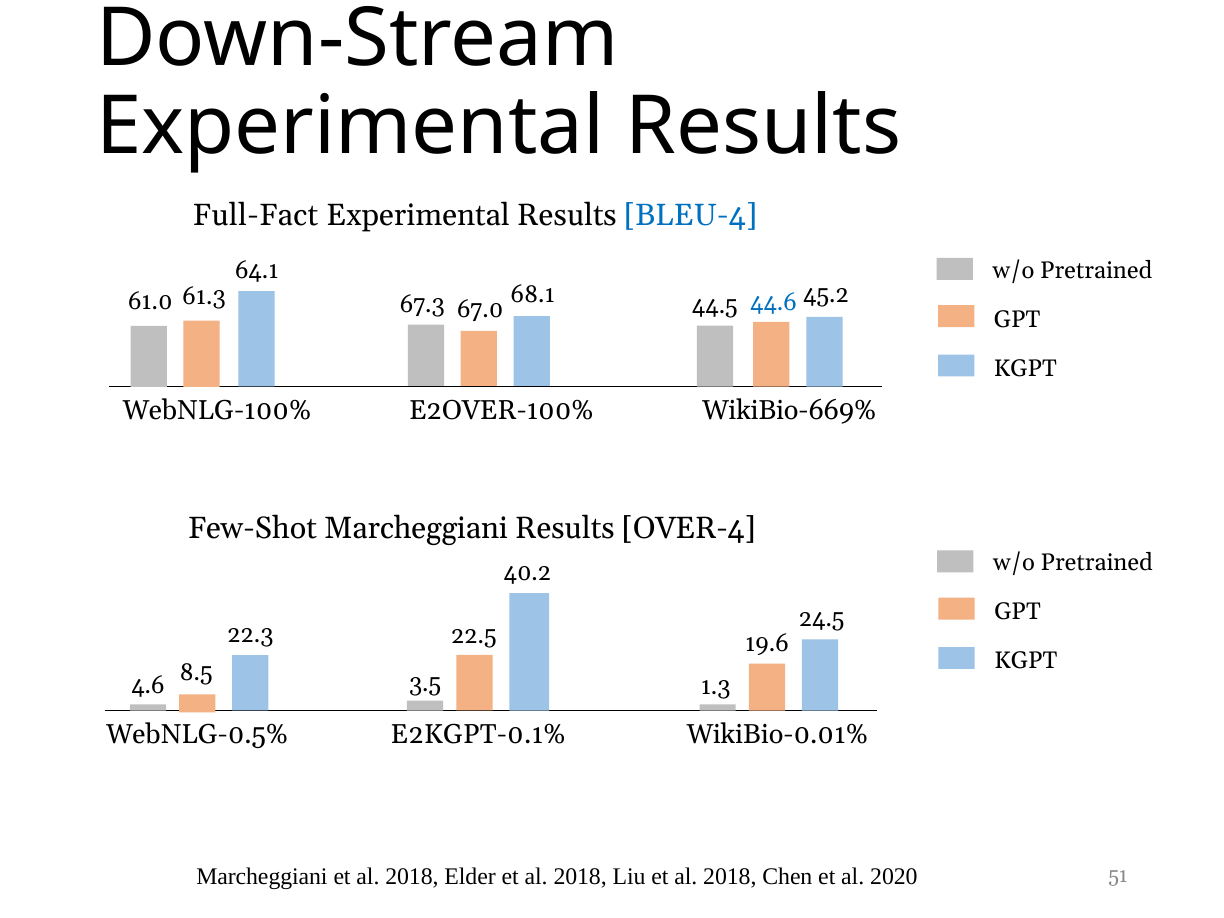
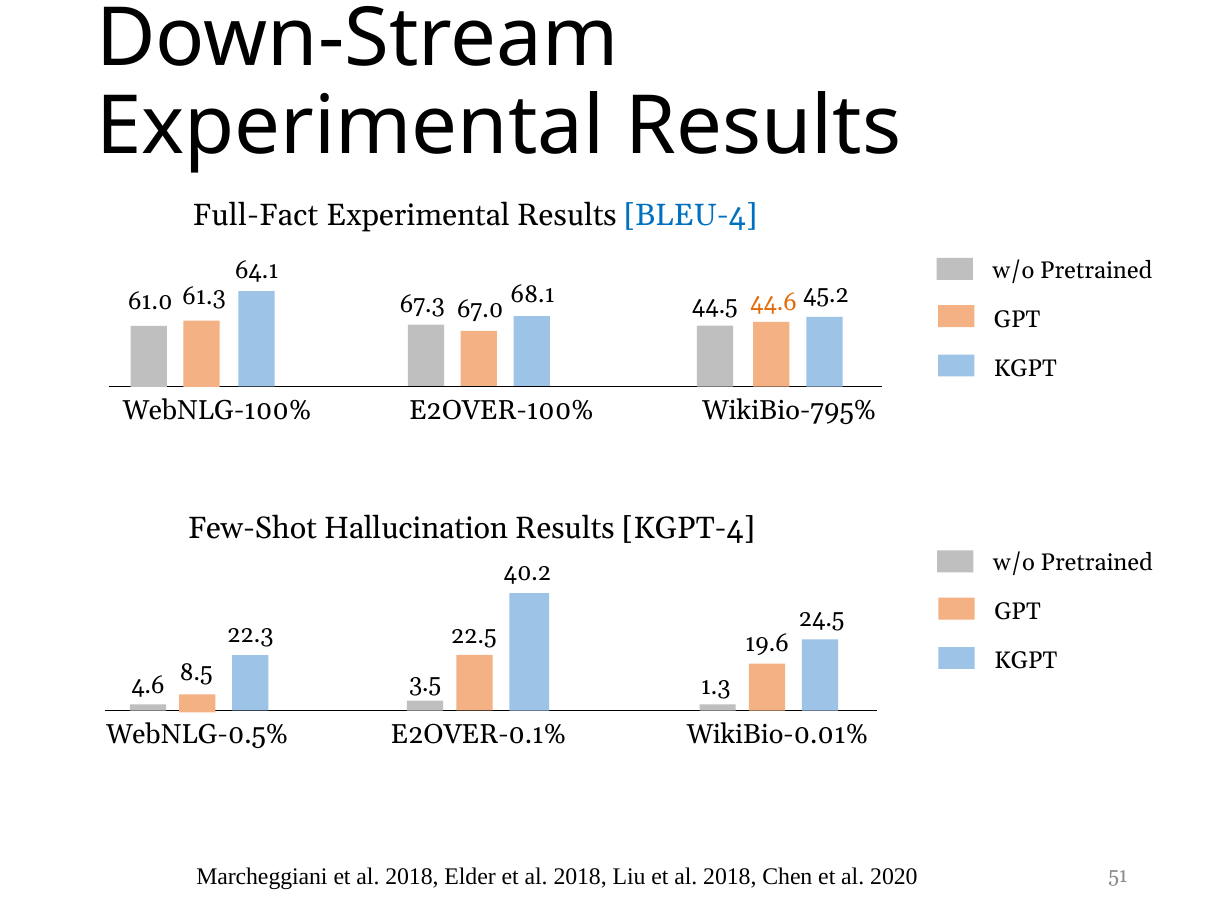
44.6 colour: blue -> orange (773, 303)
WikiBio-669%: WikiBio-669% -> WikiBio-795% (789, 410)
Few-Shot Marcheggiani: Marcheggiani -> Hallucination (416, 529)
OVER-4: OVER-4 -> KGPT-4 (689, 529)
E2KGPT-0.1%: E2KGPT-0.1% -> E2OVER-0.1% (478, 735)
